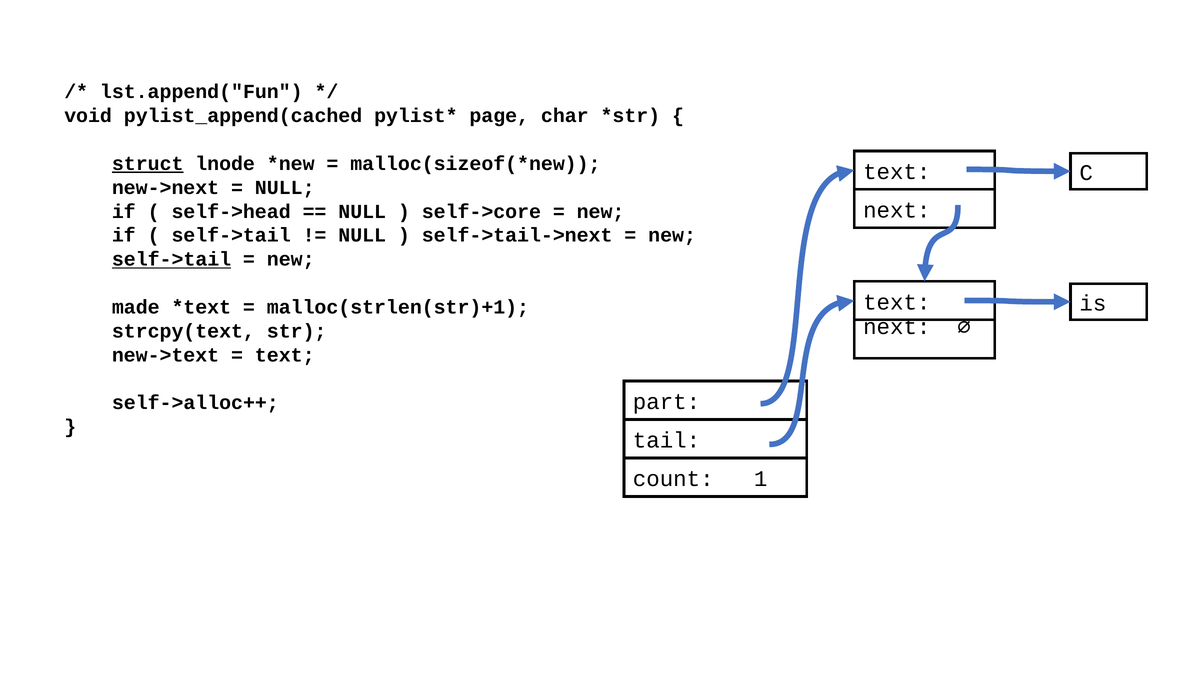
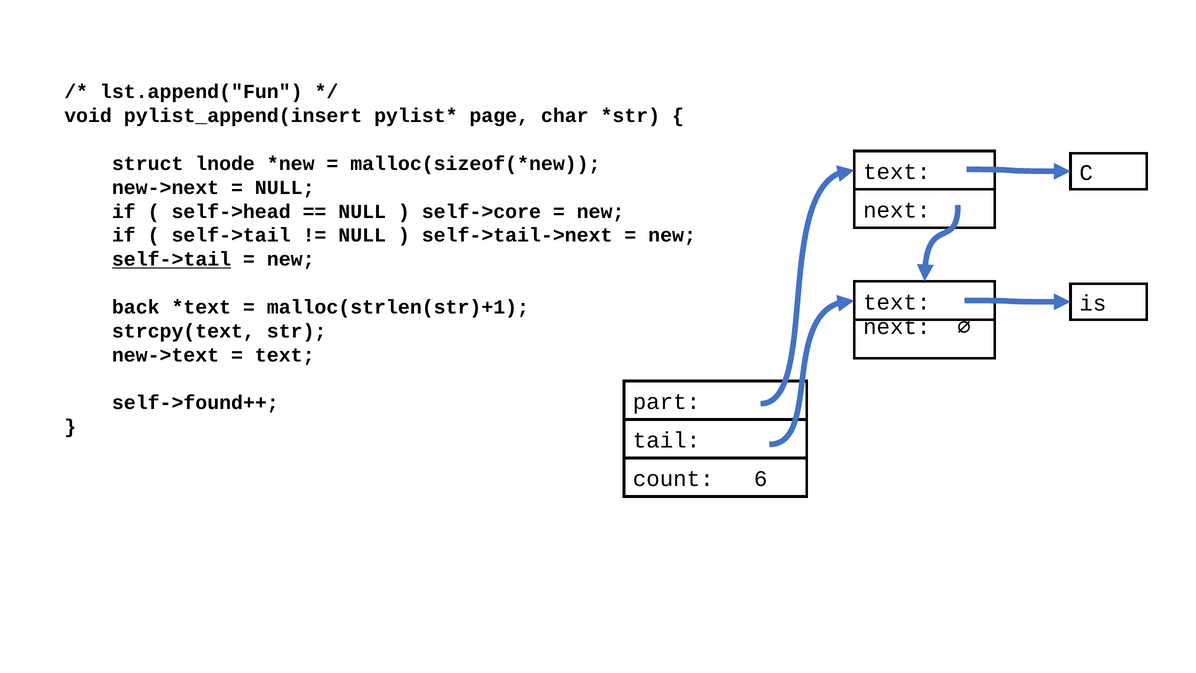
pylist_append(cached: pylist_append(cached -> pylist_append(insert (243, 116)
struct underline: present -> none (148, 164)
made: made -> back (136, 307)
self->alloc++: self->alloc++ -> self->found++ (195, 403)
1: 1 -> 6 (761, 479)
